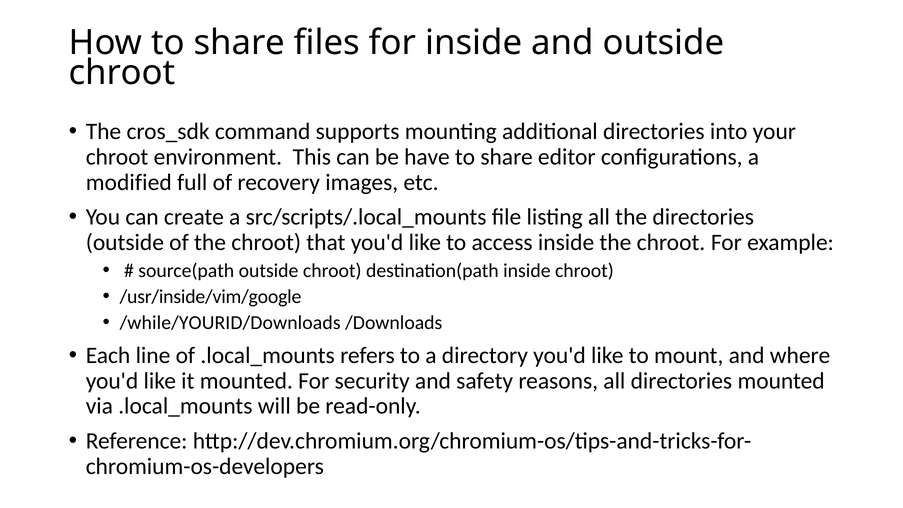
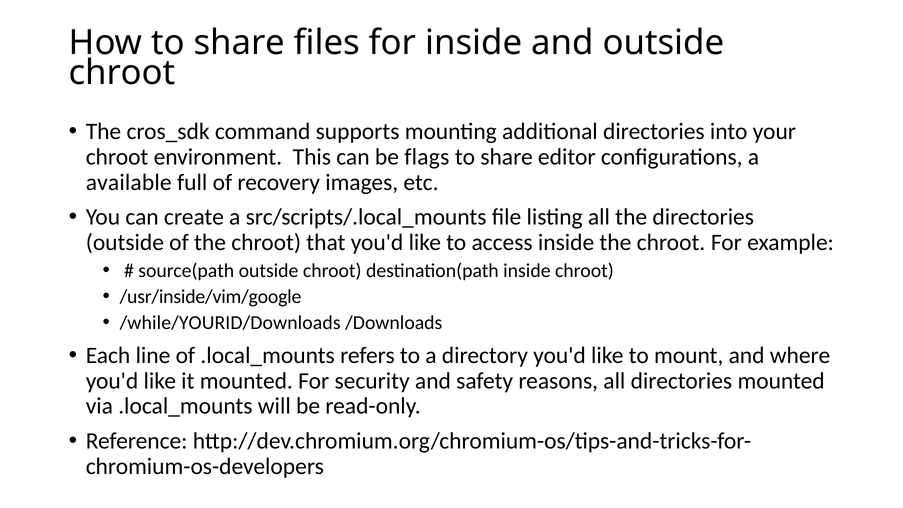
have: have -> flags (427, 157)
modified: modified -> available (129, 182)
